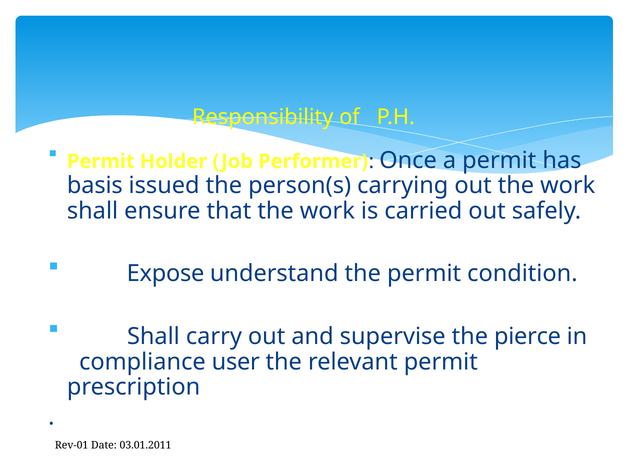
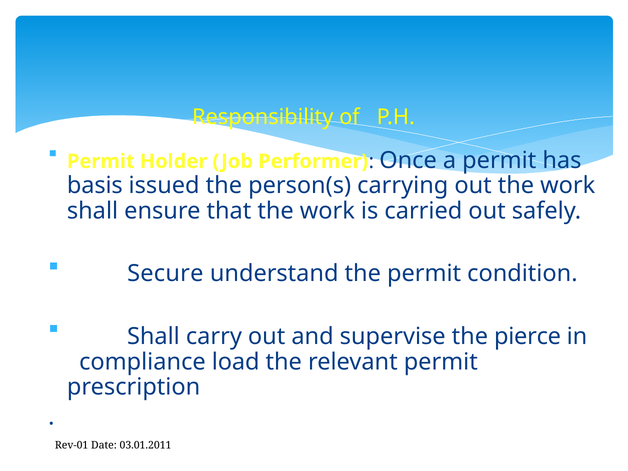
Expose: Expose -> Secure (165, 274)
user: user -> load (236, 362)
